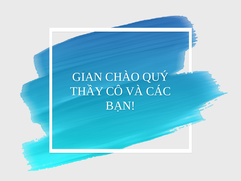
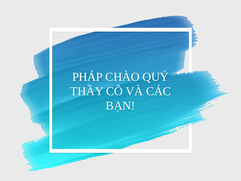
GIAN: GIAN -> PHÁP (87, 77)
